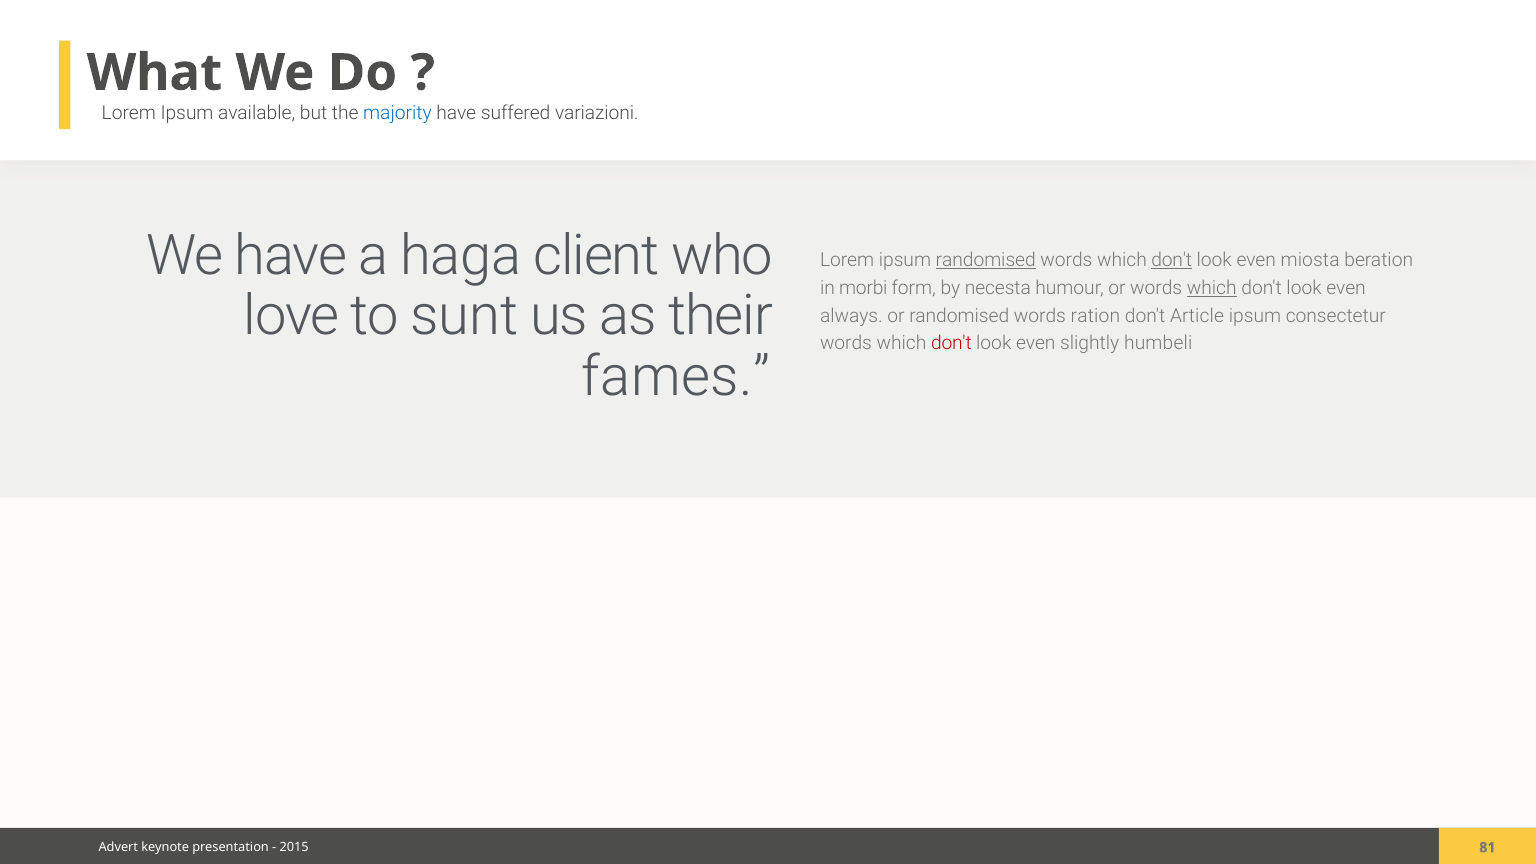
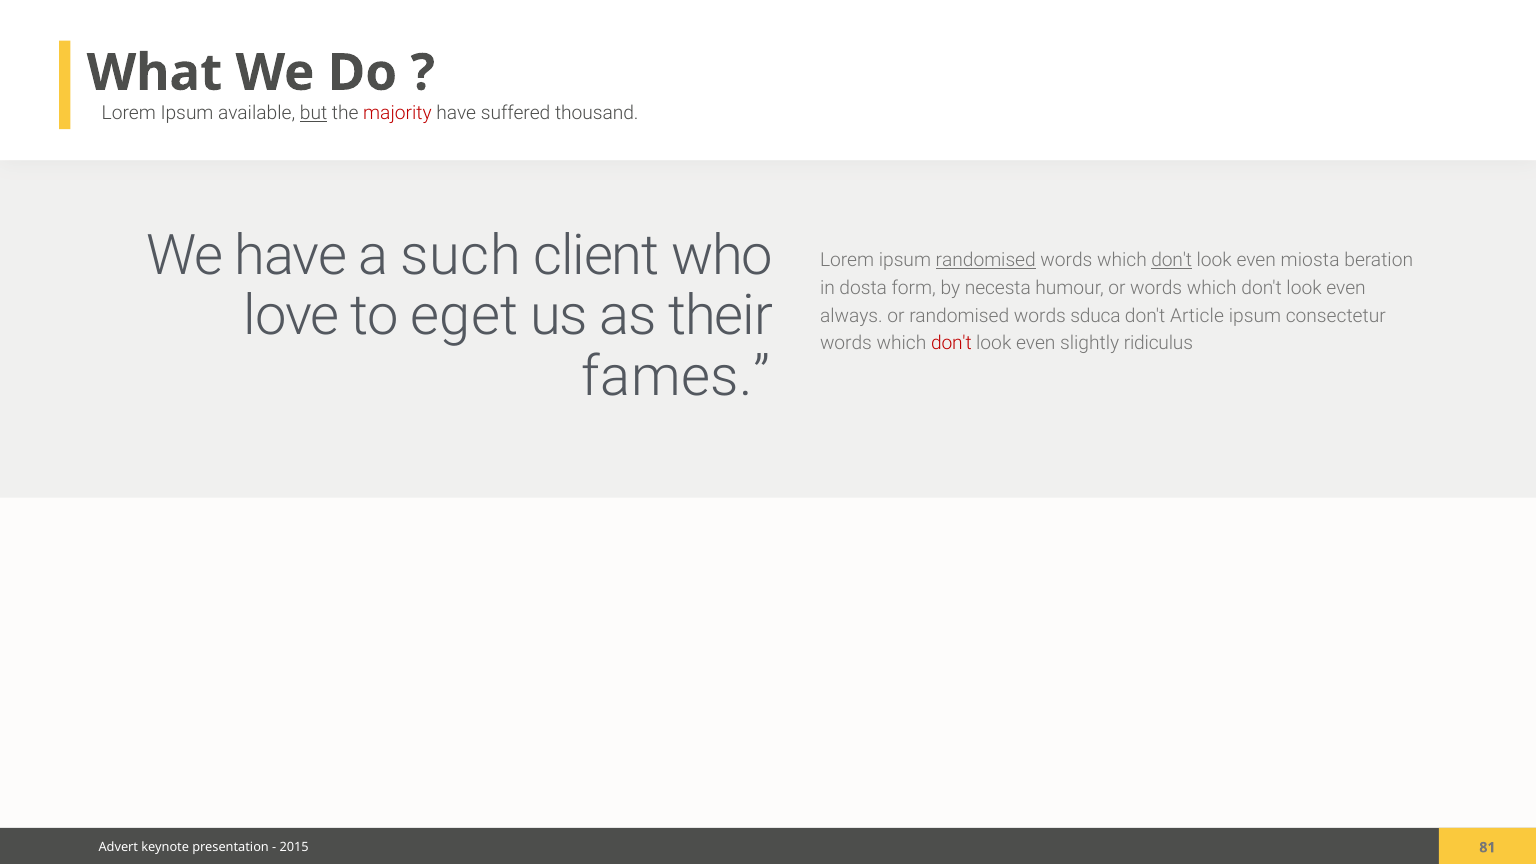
but underline: none -> present (314, 113)
majority colour: blue -> red (397, 113)
variazioni: variazioni -> thousand (597, 113)
haga: haga -> such (461, 256)
morbi: morbi -> dosta (863, 288)
which underline: present -> none (1212, 288)
sunt: sunt -> eget (464, 316)
ration: ration -> sduca (1096, 316)
humbeli: humbeli -> ridiculus (1158, 344)
